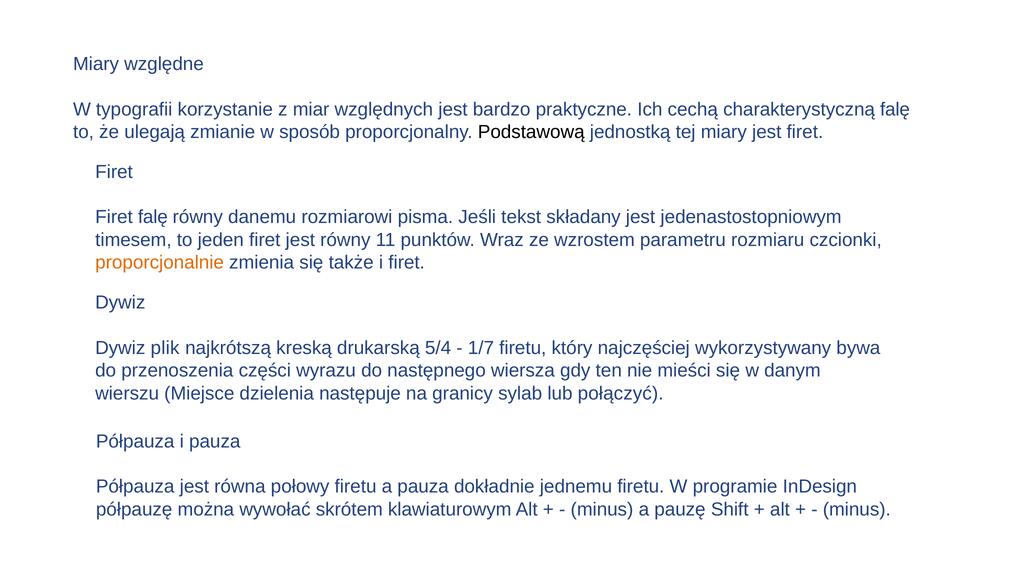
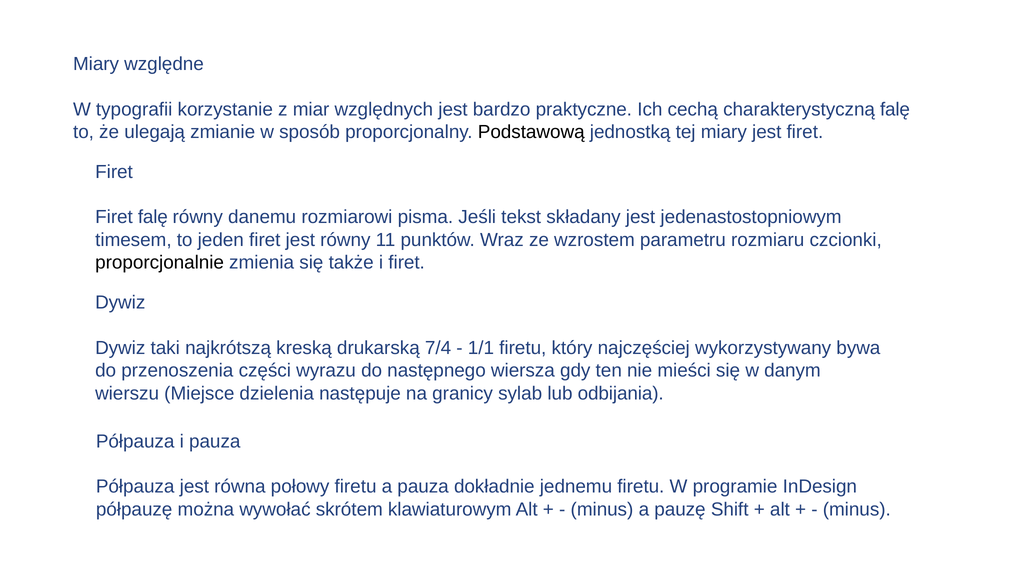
proporcjonalnie colour: orange -> black (160, 263)
plik: plik -> taki (165, 348)
5/4: 5/4 -> 7/4 (438, 348)
1/7: 1/7 -> 1/1 (481, 348)
połączyć: połączyć -> odbijania (621, 394)
